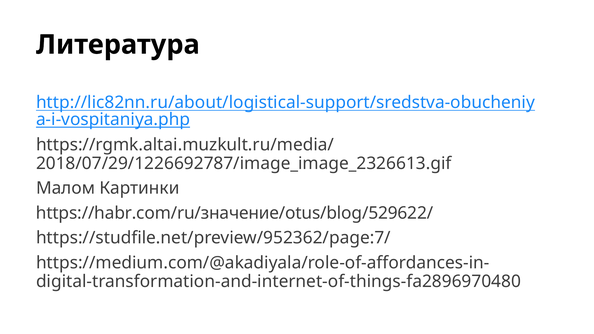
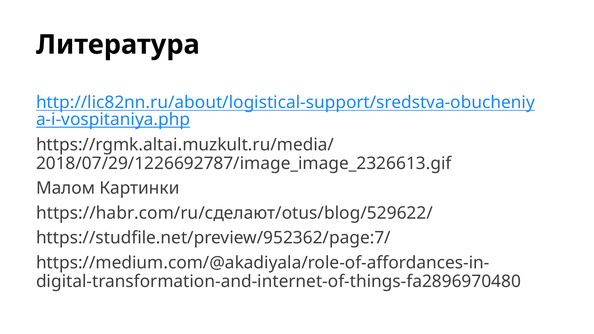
https://habr.com/ru/значение/otus/blog/529622/: https://habr.com/ru/значение/otus/blog/529622/ -> https://habr.com/ru/сделают/otus/blog/529622/ (234, 213)
